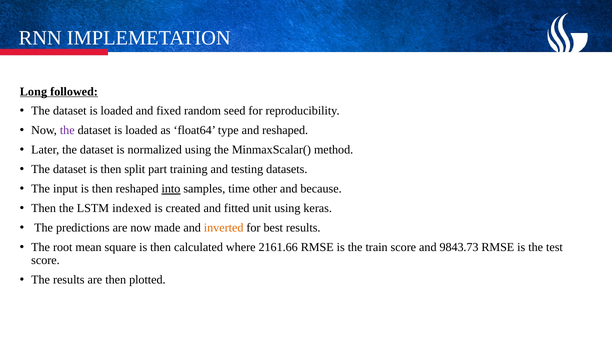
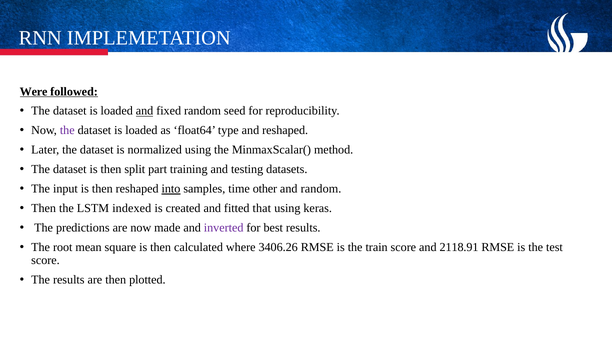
Long: Long -> Were (34, 92)
and underline: none -> present (145, 111)
and because: because -> random (321, 189)
unit: unit -> that (262, 208)
inverted colour: orange -> purple (224, 228)
2161.66: 2161.66 -> 3406.26 (278, 247)
9843.73: 9843.73 -> 2118.91 (459, 247)
